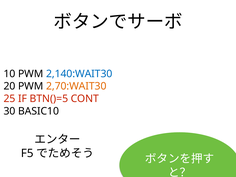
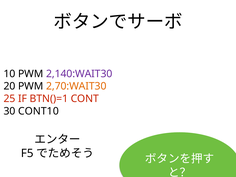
2,140:WAIT30 colour: blue -> purple (79, 74)
BTN()=5: BTN()=5 -> BTN()=1 (49, 99)
BASIC10: BASIC10 -> CONT10 (38, 111)
